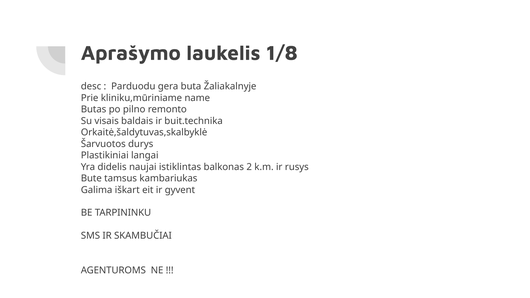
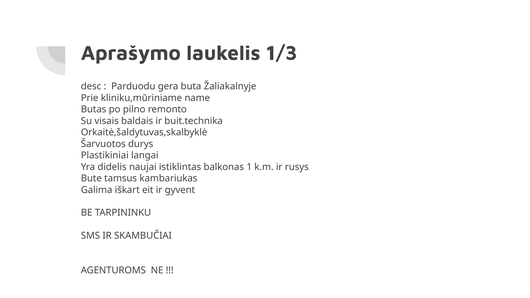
1/8: 1/8 -> 1/3 (282, 53)
2: 2 -> 1 (249, 167)
